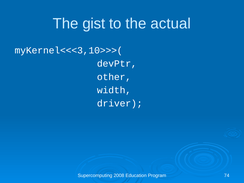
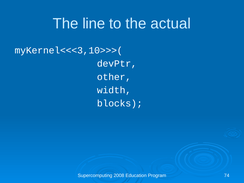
gist: gist -> line (94, 24)
driver: driver -> blocks (120, 103)
